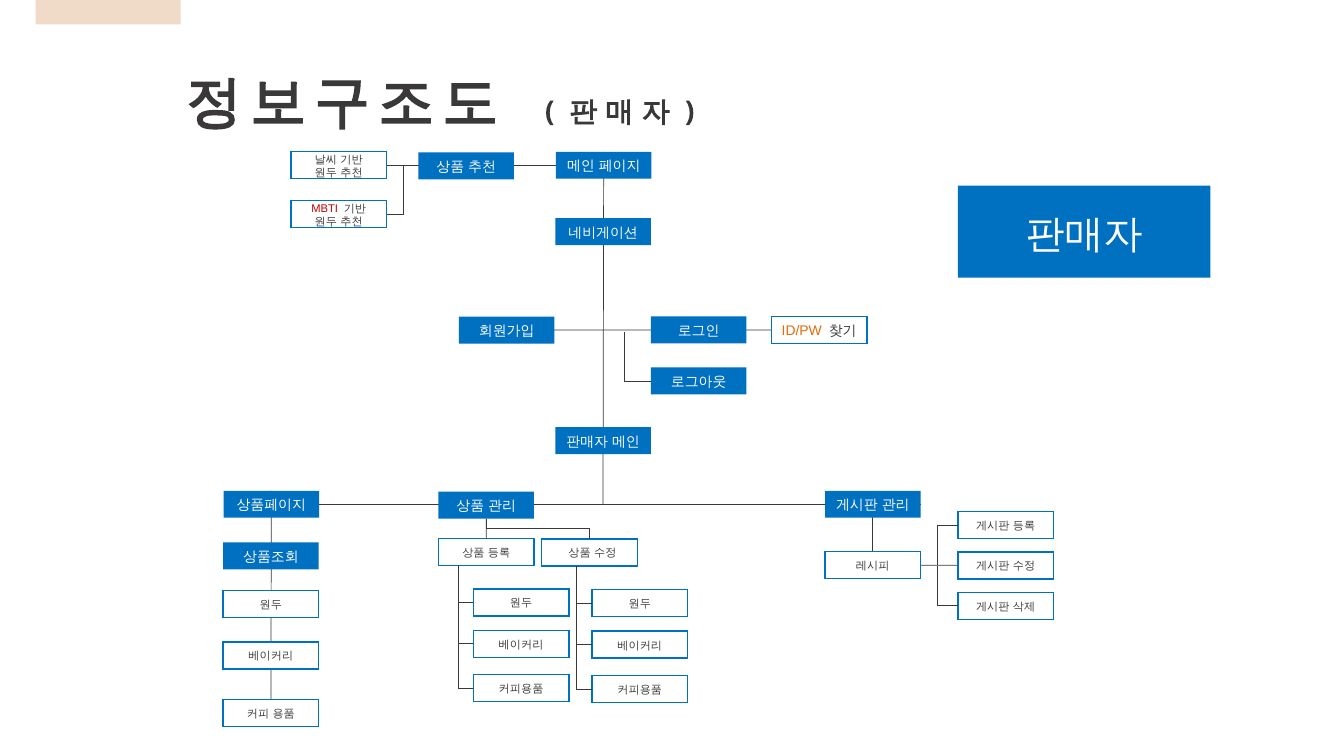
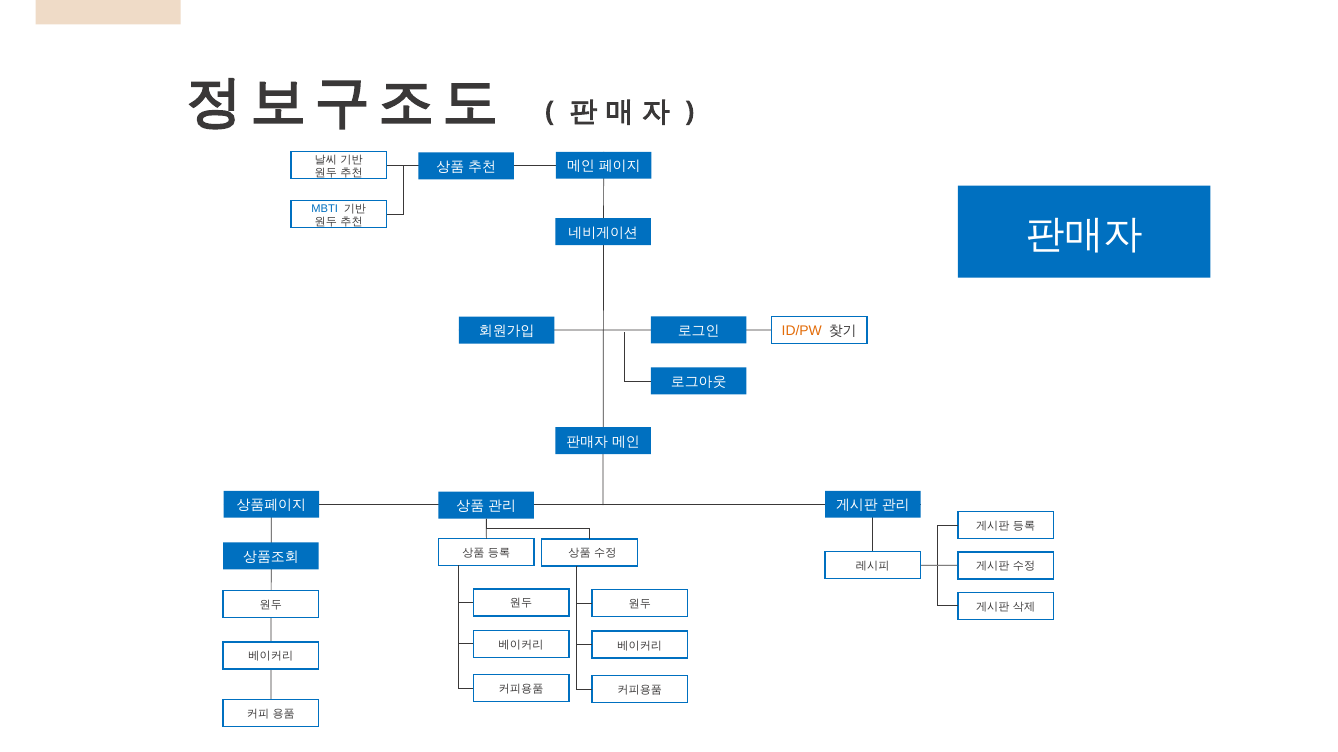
MBTI colour: red -> blue (325, 209)
